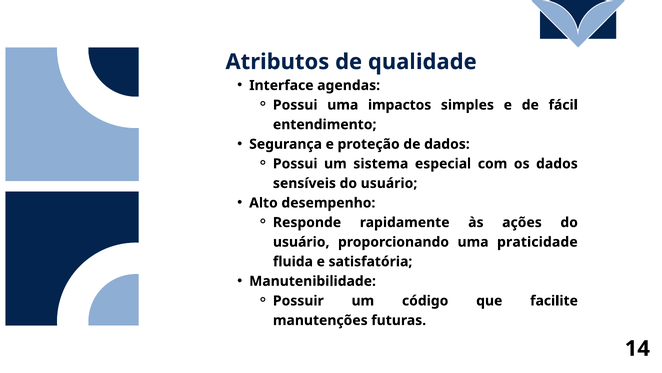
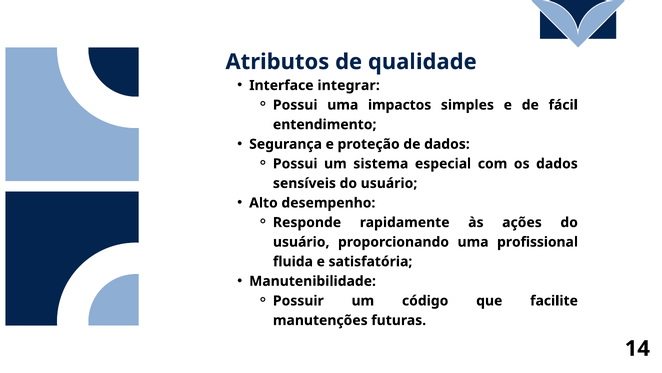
agendas: agendas -> integrar (349, 85)
praticidade: praticidade -> profissional (537, 242)
